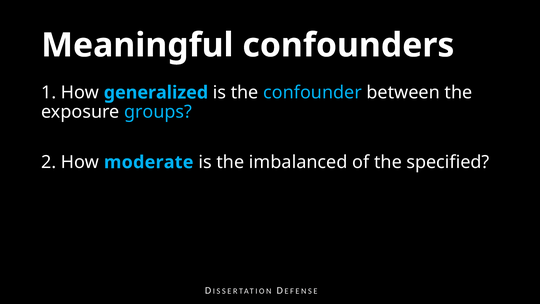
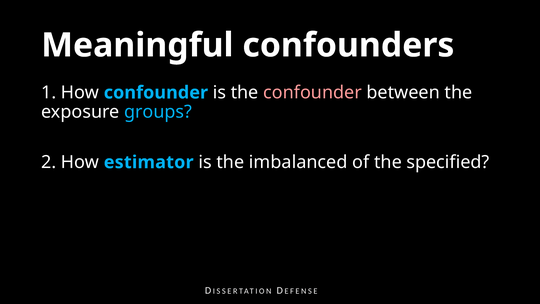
How generalized: generalized -> confounder (156, 93)
confounder colour: light blue -> pink (313, 93)
moderate: moderate -> estimator (149, 162)
